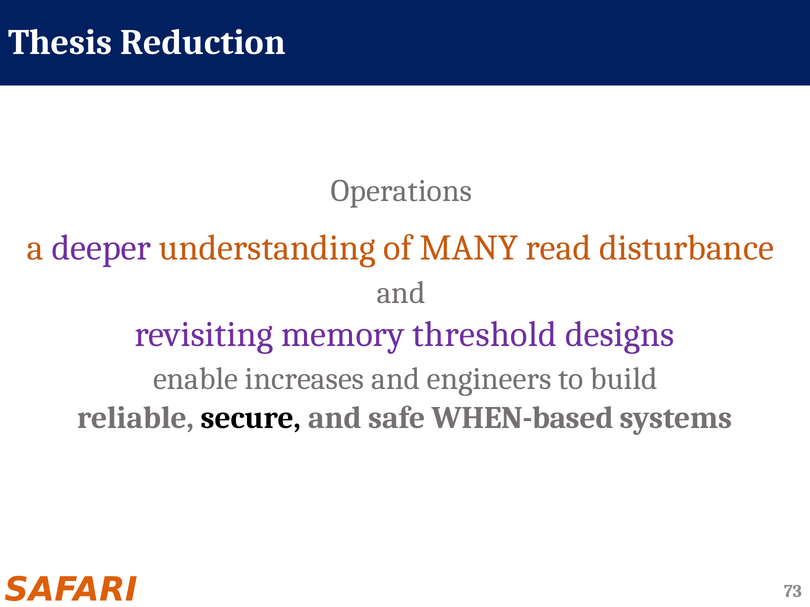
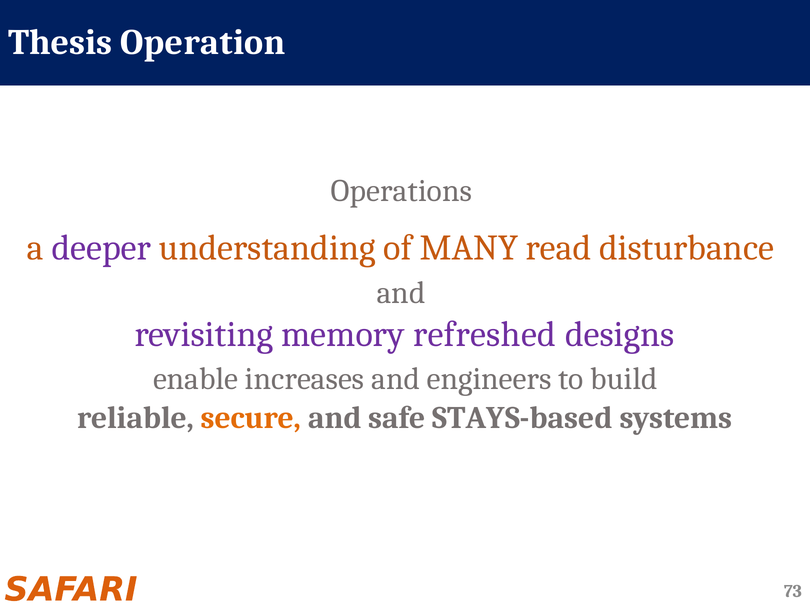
Reduction: Reduction -> Operation (203, 43)
threshold: threshold -> refreshed (485, 335)
secure colour: black -> orange (251, 418)
WHEN-based: WHEN-based -> STAYS-based (522, 418)
